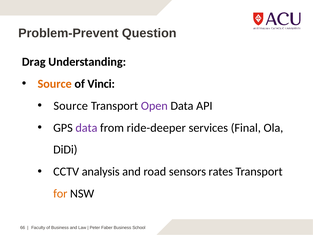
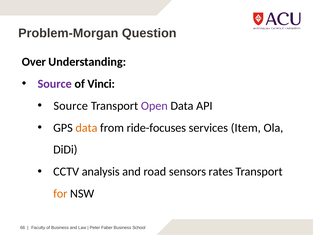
Problem-Prevent: Problem-Prevent -> Problem-Morgan (68, 33)
Drag: Drag -> Over (34, 62)
Source colour: orange -> purple (55, 84)
data colour: purple -> orange (86, 128)
ride-deeper: ride-deeper -> ride-focuses (156, 128)
Final: Final -> Item (246, 128)
